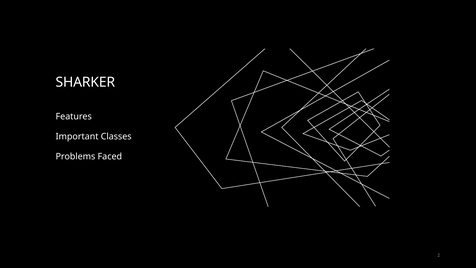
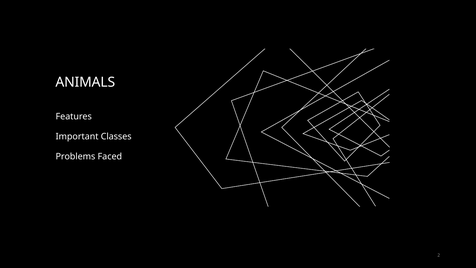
SHARKER: SHARKER -> ANIMALS (85, 82)
